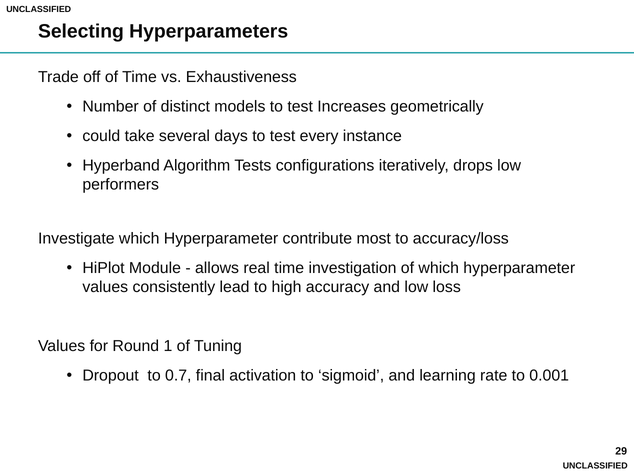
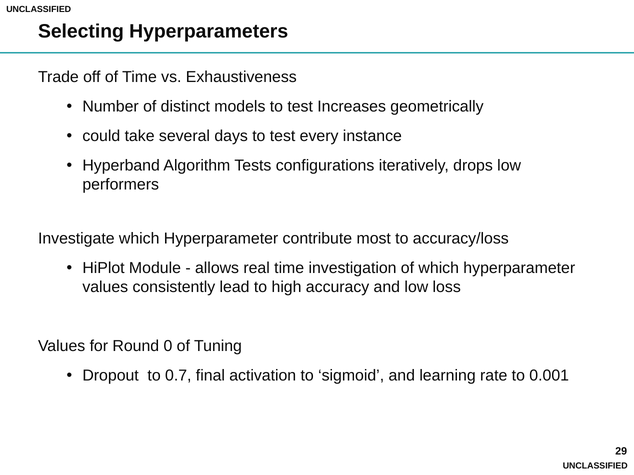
1: 1 -> 0 (168, 347)
